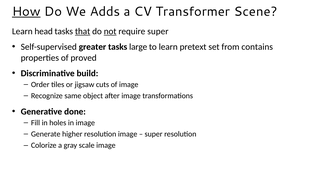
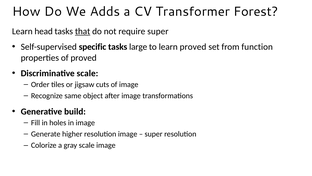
How underline: present -> none (26, 12)
Scene: Scene -> Forest (256, 12)
not underline: present -> none (110, 31)
greater: greater -> specific (93, 47)
learn pretext: pretext -> proved (193, 47)
contains: contains -> function (257, 47)
Discriminative build: build -> scale (87, 73)
done: done -> build (75, 111)
